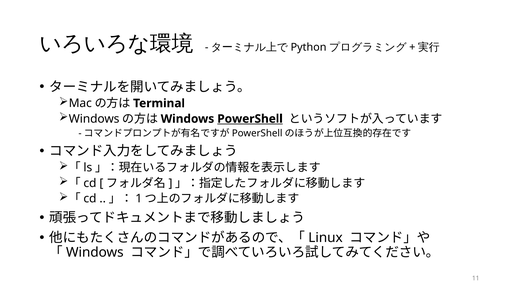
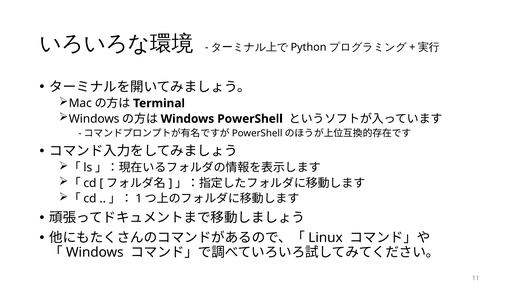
PowerShell underline: present -> none (250, 119)
